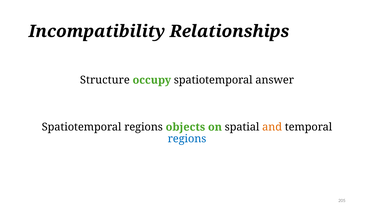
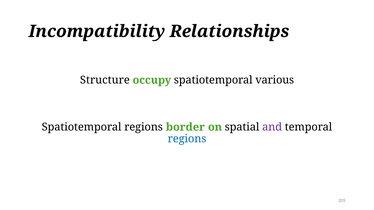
answer: answer -> various (275, 80)
objects: objects -> border (185, 127)
and colour: orange -> purple (272, 127)
